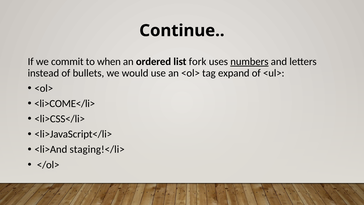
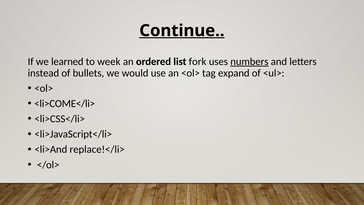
Continue underline: none -> present (182, 31)
commit: commit -> learned (67, 62)
when: when -> week (109, 62)
staging!</li>: staging!</li> -> replace!</li> (97, 149)
